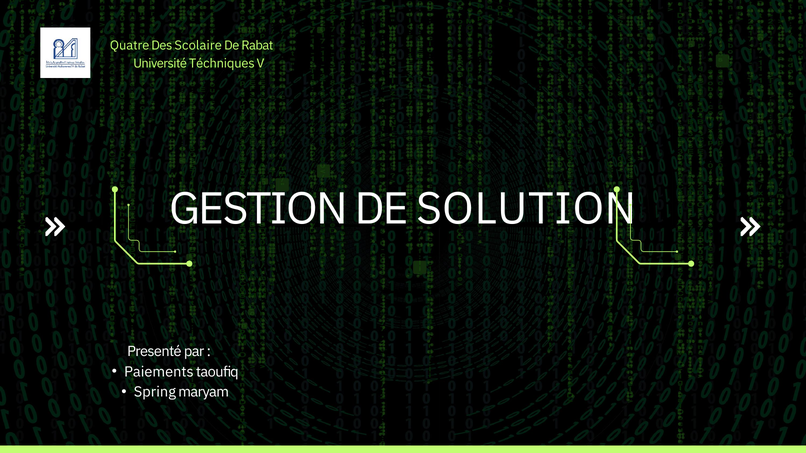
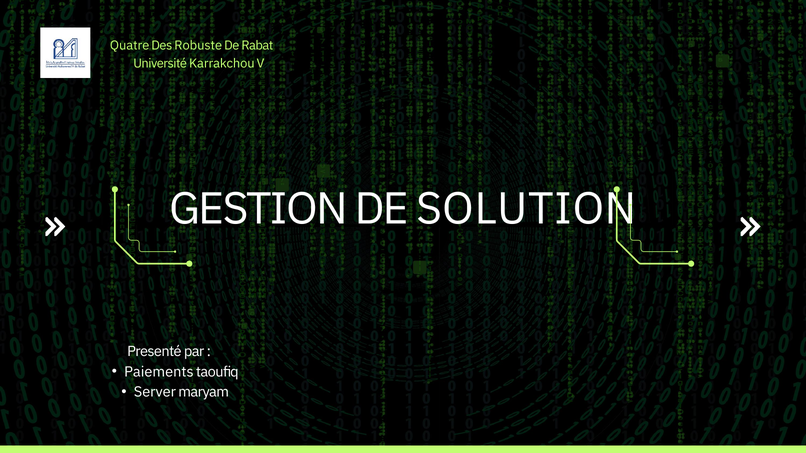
Scolaire: Scolaire -> Robuste (198, 46)
Téchniques: Téchniques -> Karrakchou (222, 64)
Spring: Spring -> Server (155, 392)
